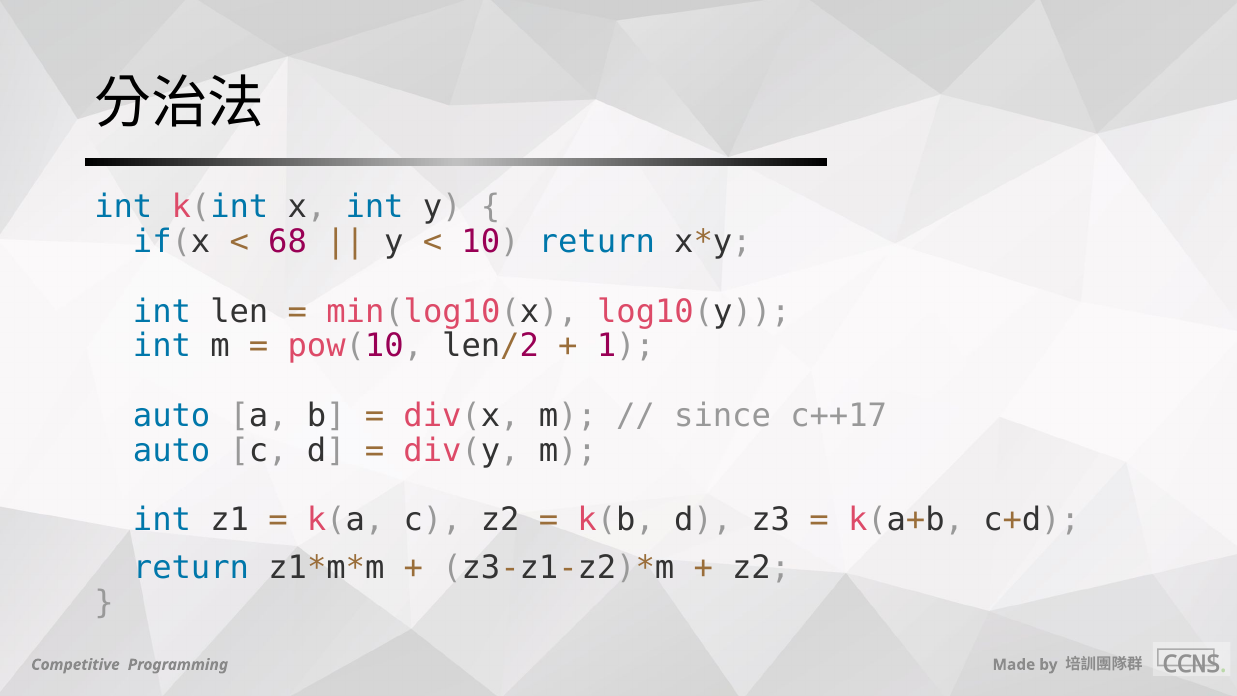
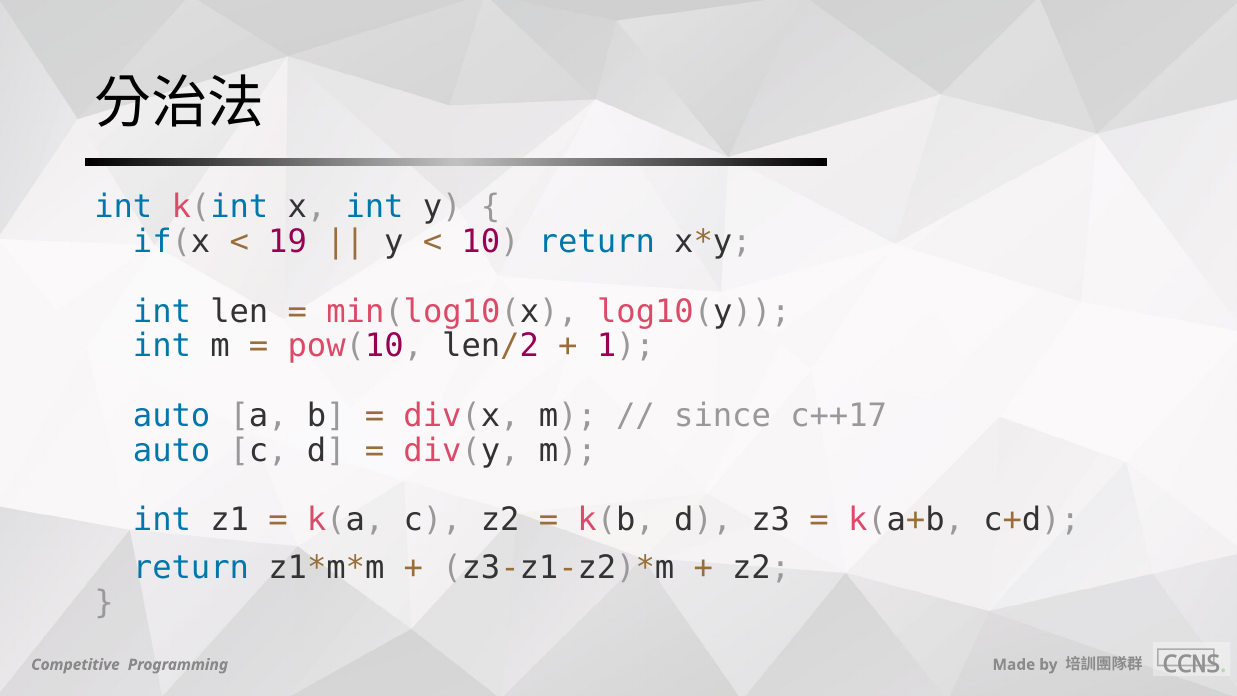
68: 68 -> 19 (288, 242)
